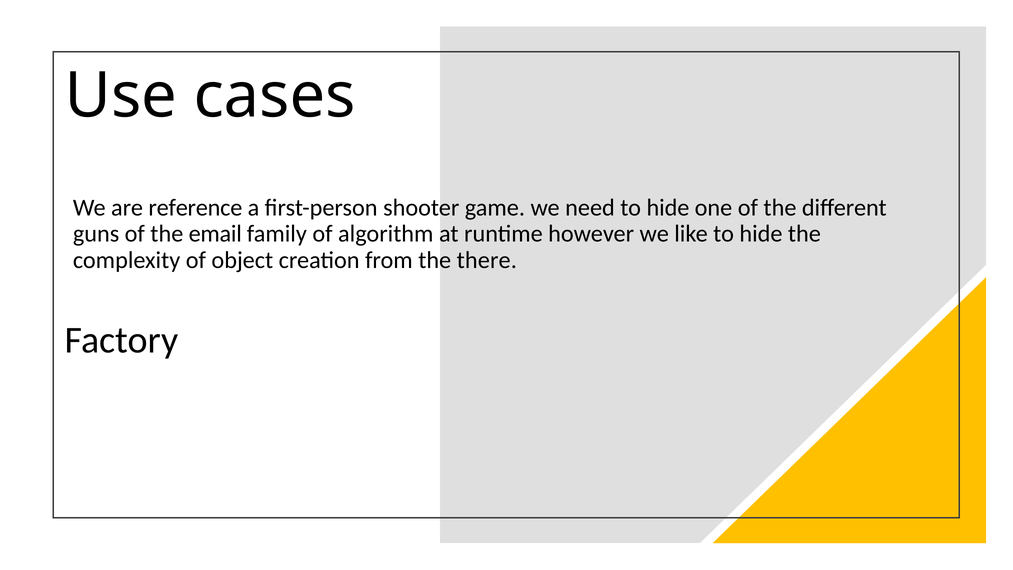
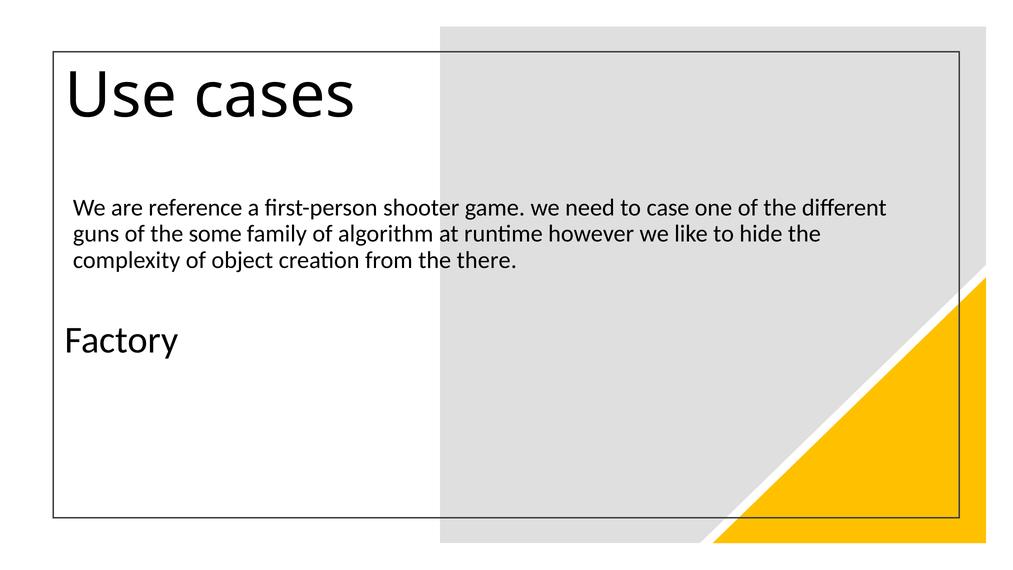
need to hide: hide -> case (668, 208)
email: email -> some (215, 234)
